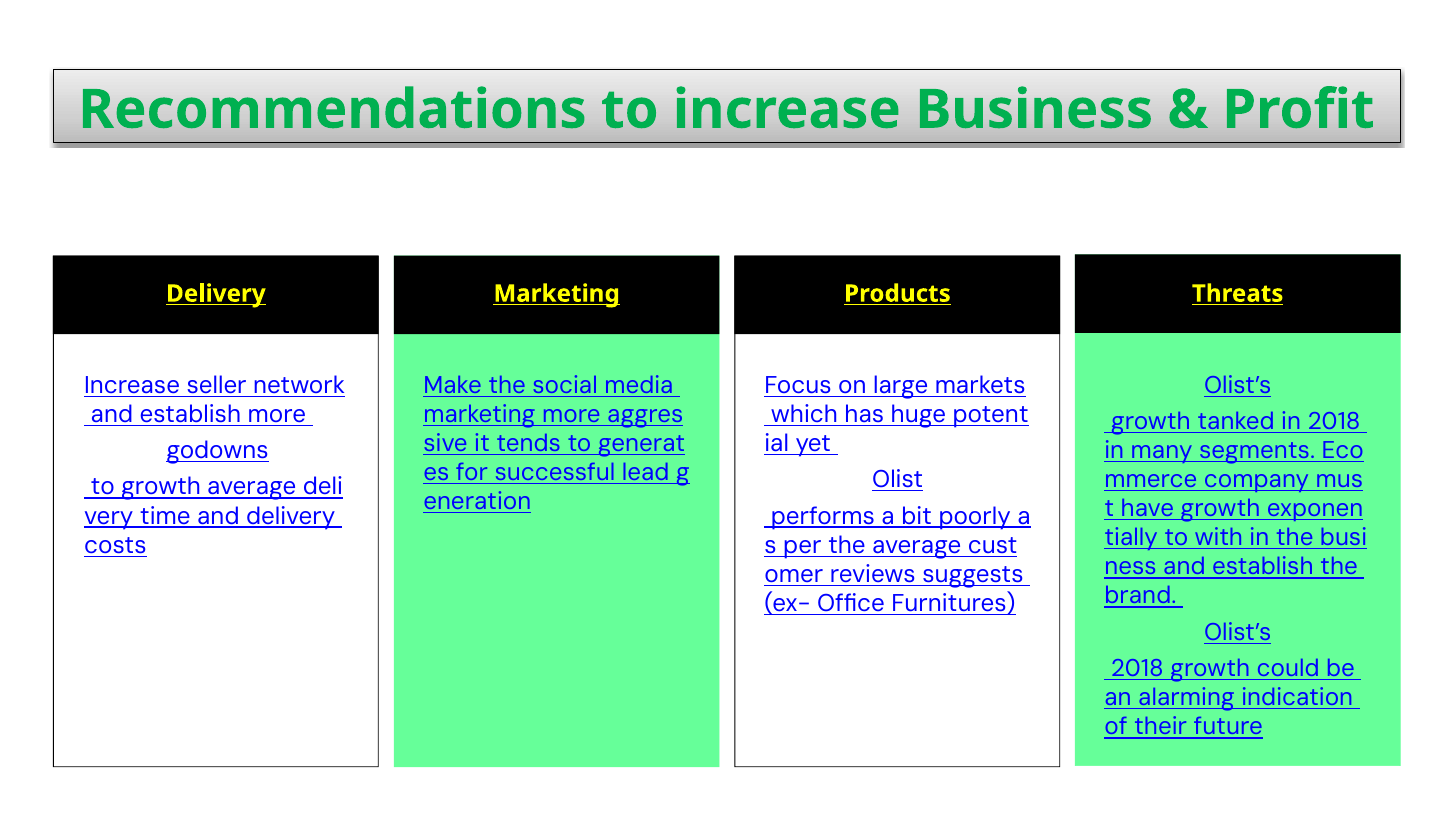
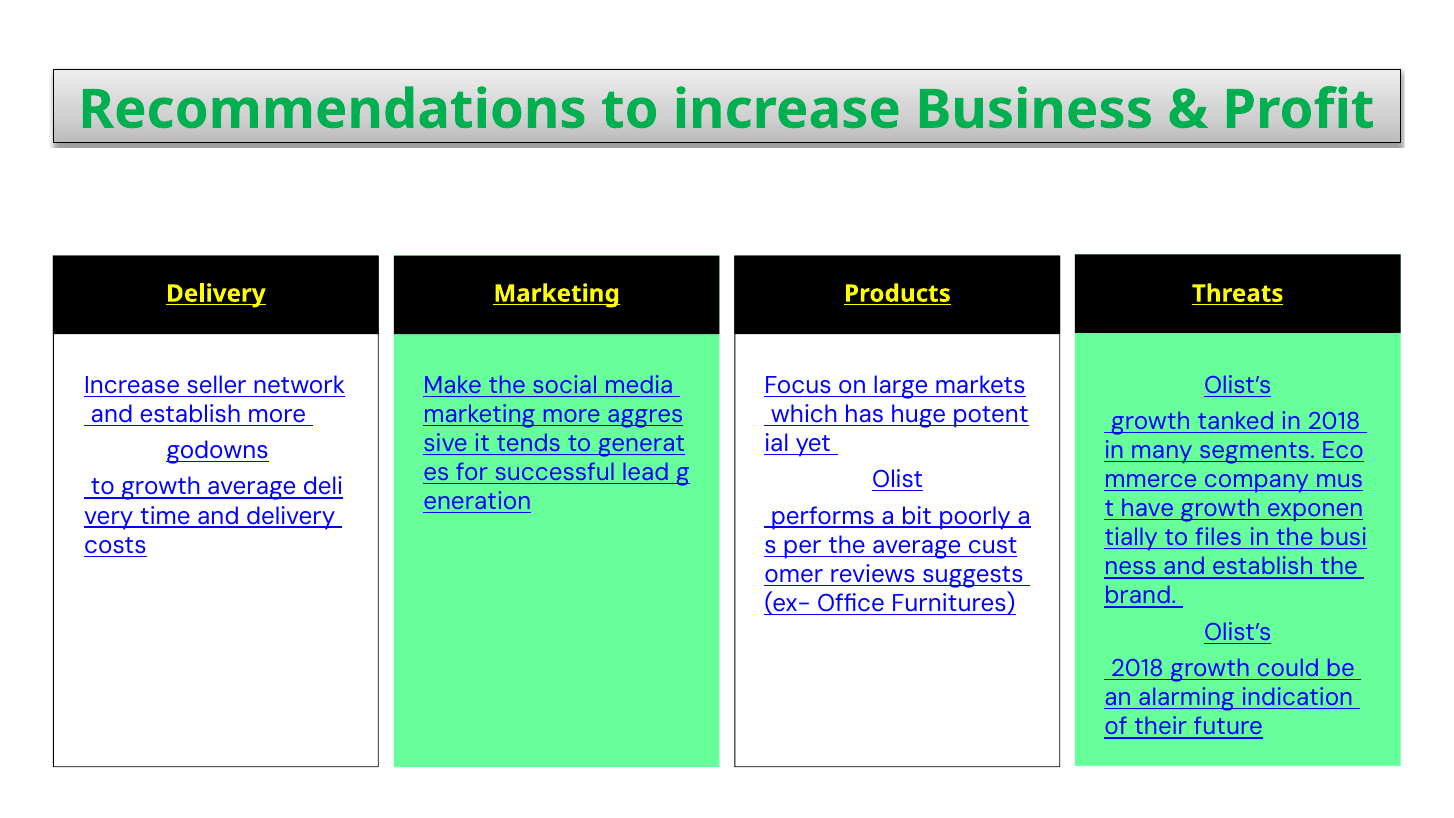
with: with -> files (1219, 538)
